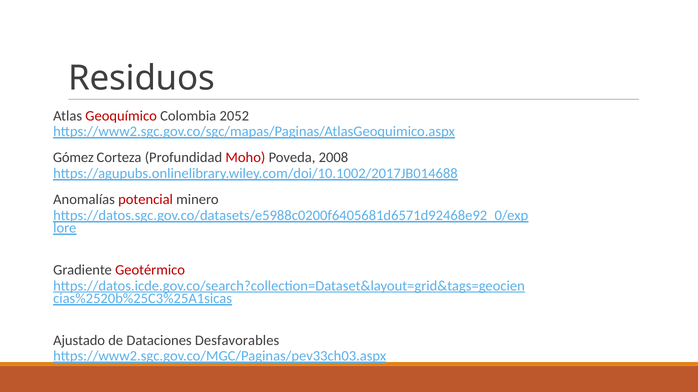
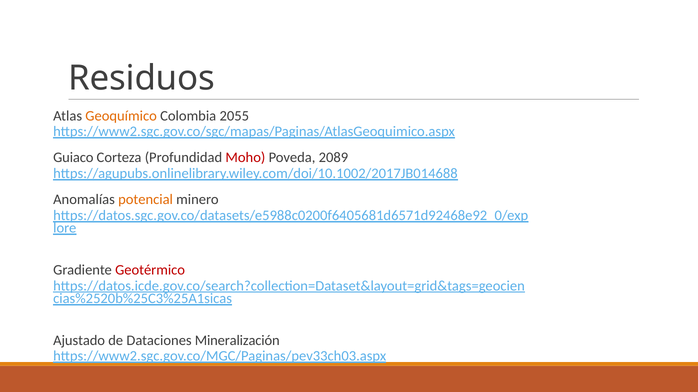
Geoquímico colour: red -> orange (121, 116)
2052: 2052 -> 2055 (234, 116)
Gómez: Gómez -> Guiaco (73, 158)
2008: 2008 -> 2089 (333, 158)
potencial colour: red -> orange (146, 200)
Desfavorables: Desfavorables -> Mineralización (237, 341)
